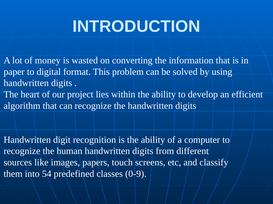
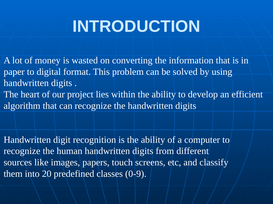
54: 54 -> 20 (47, 174)
